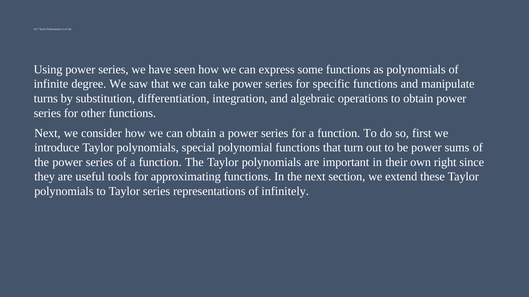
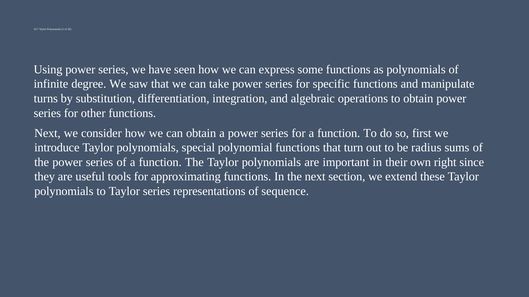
be power: power -> radius (426, 148)
infinitely: infinitely -> sequence (285, 191)
